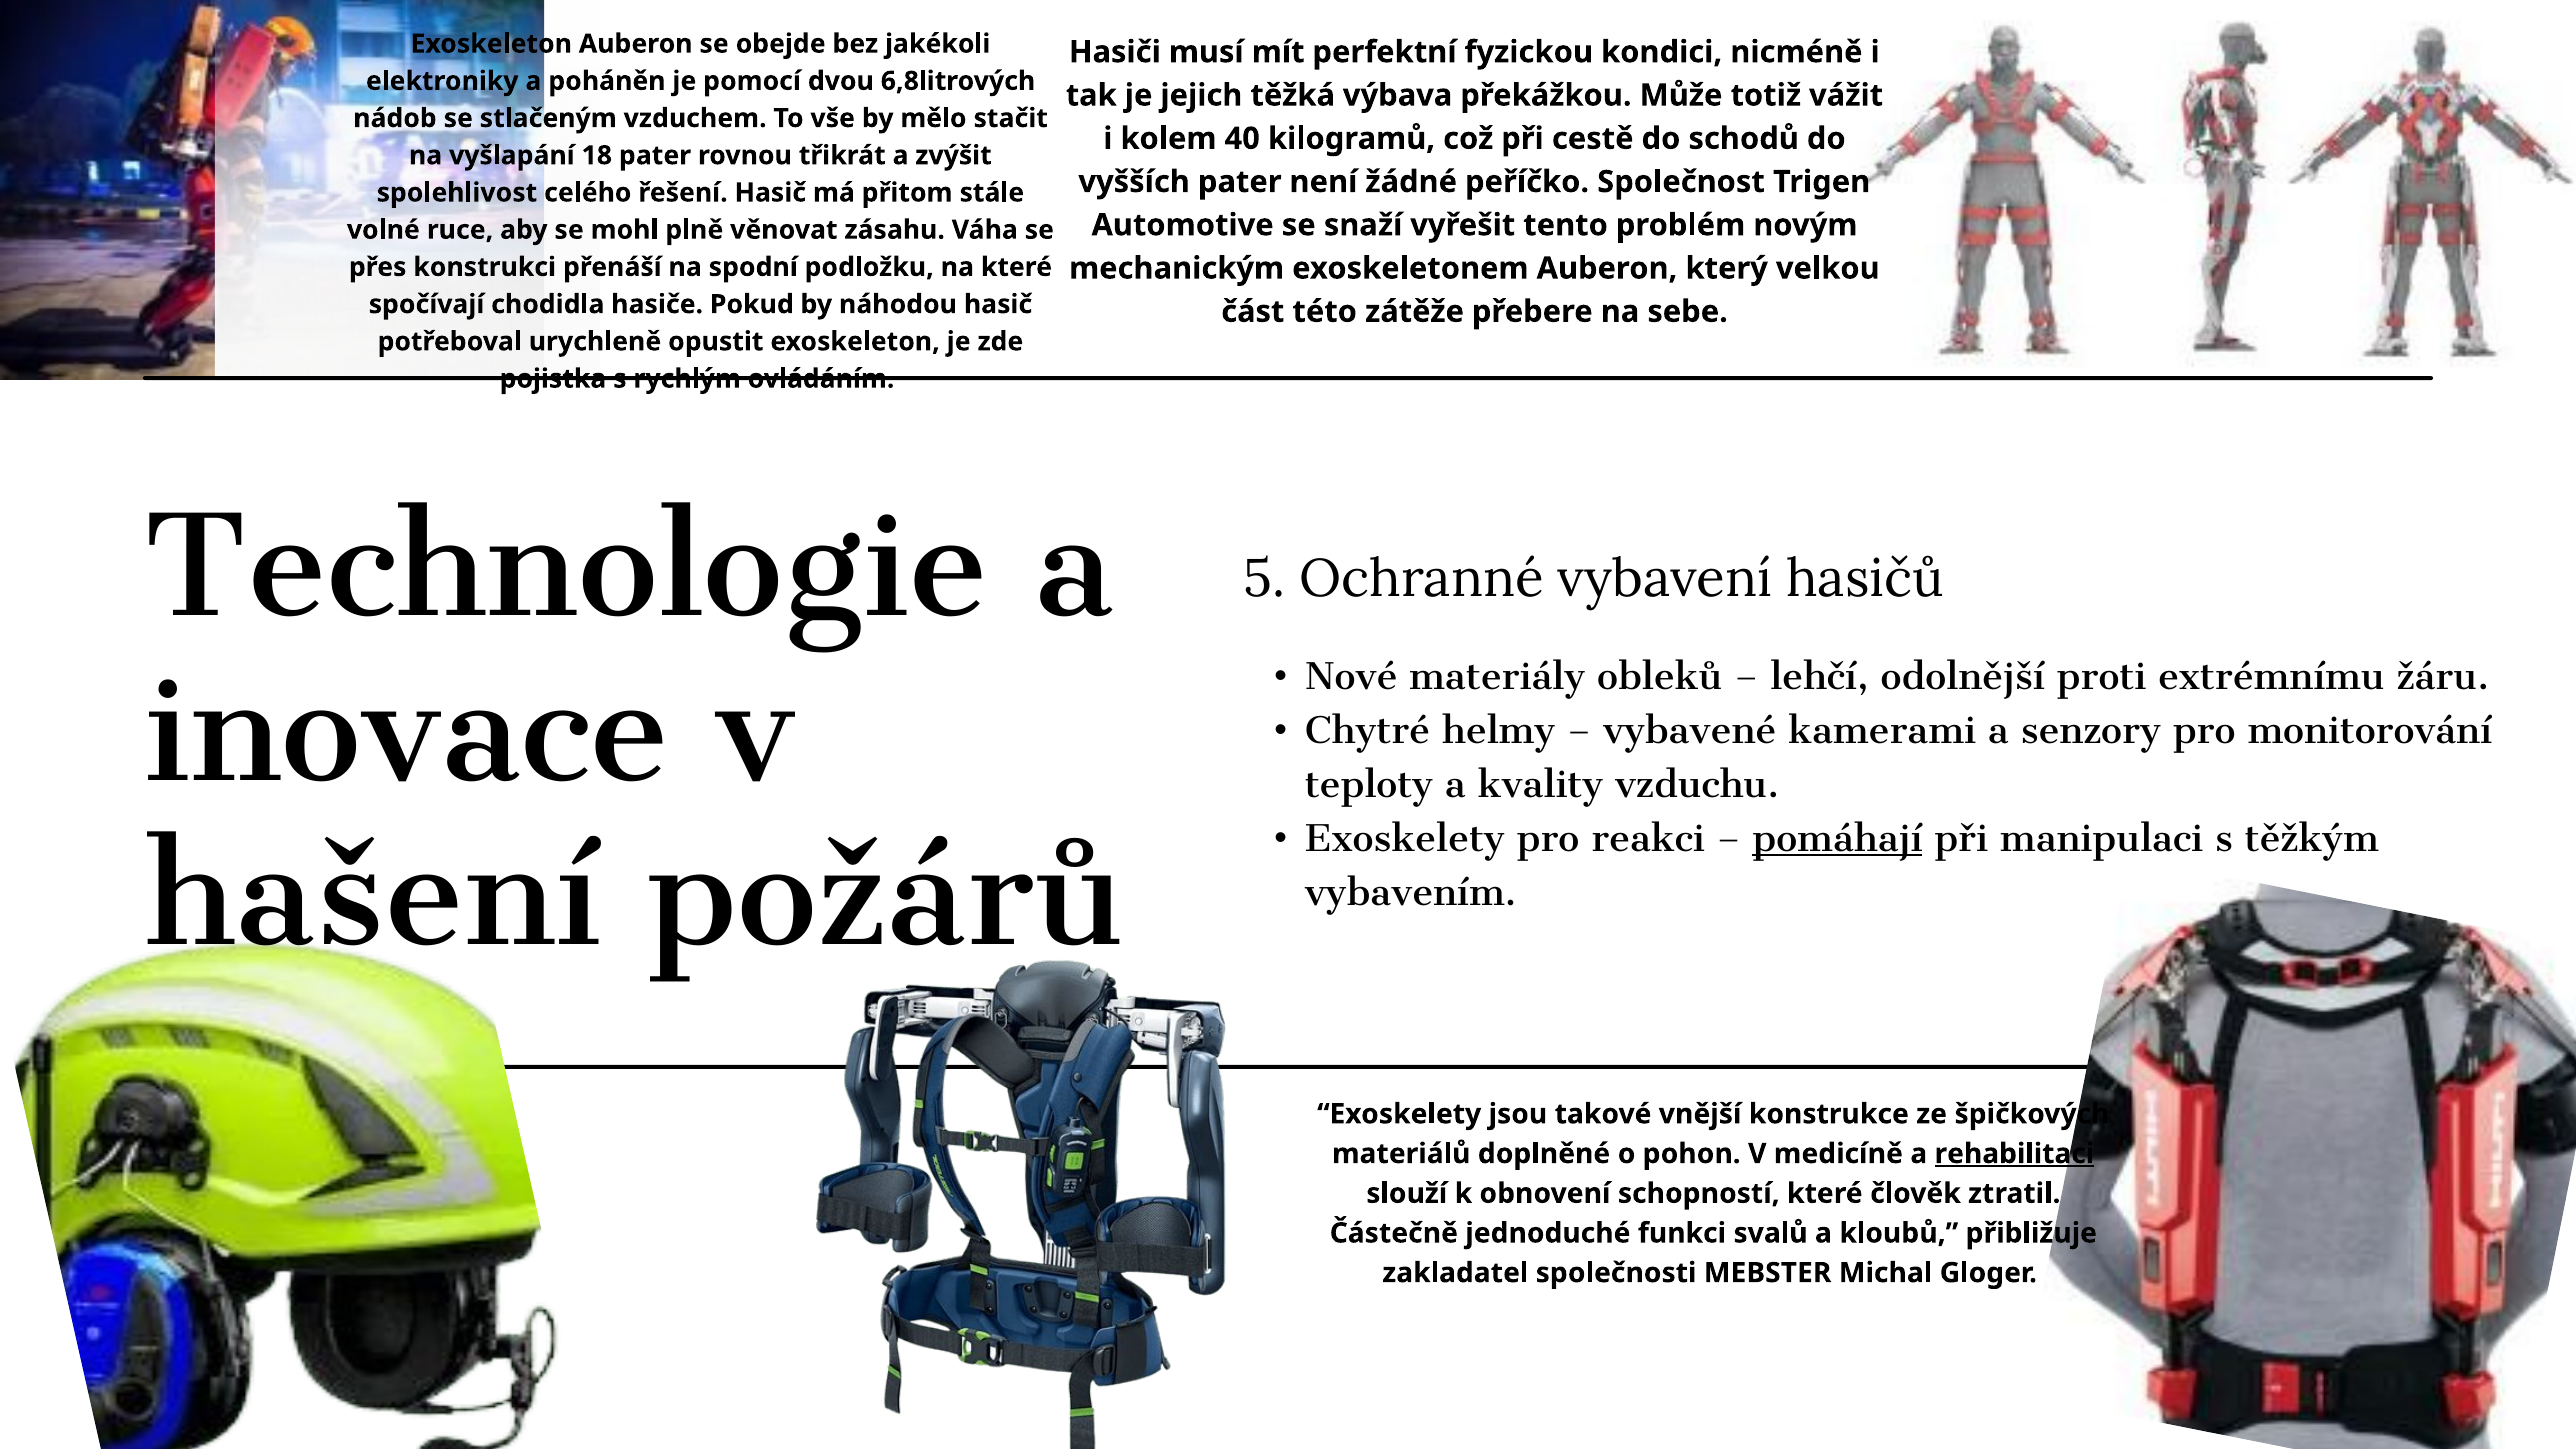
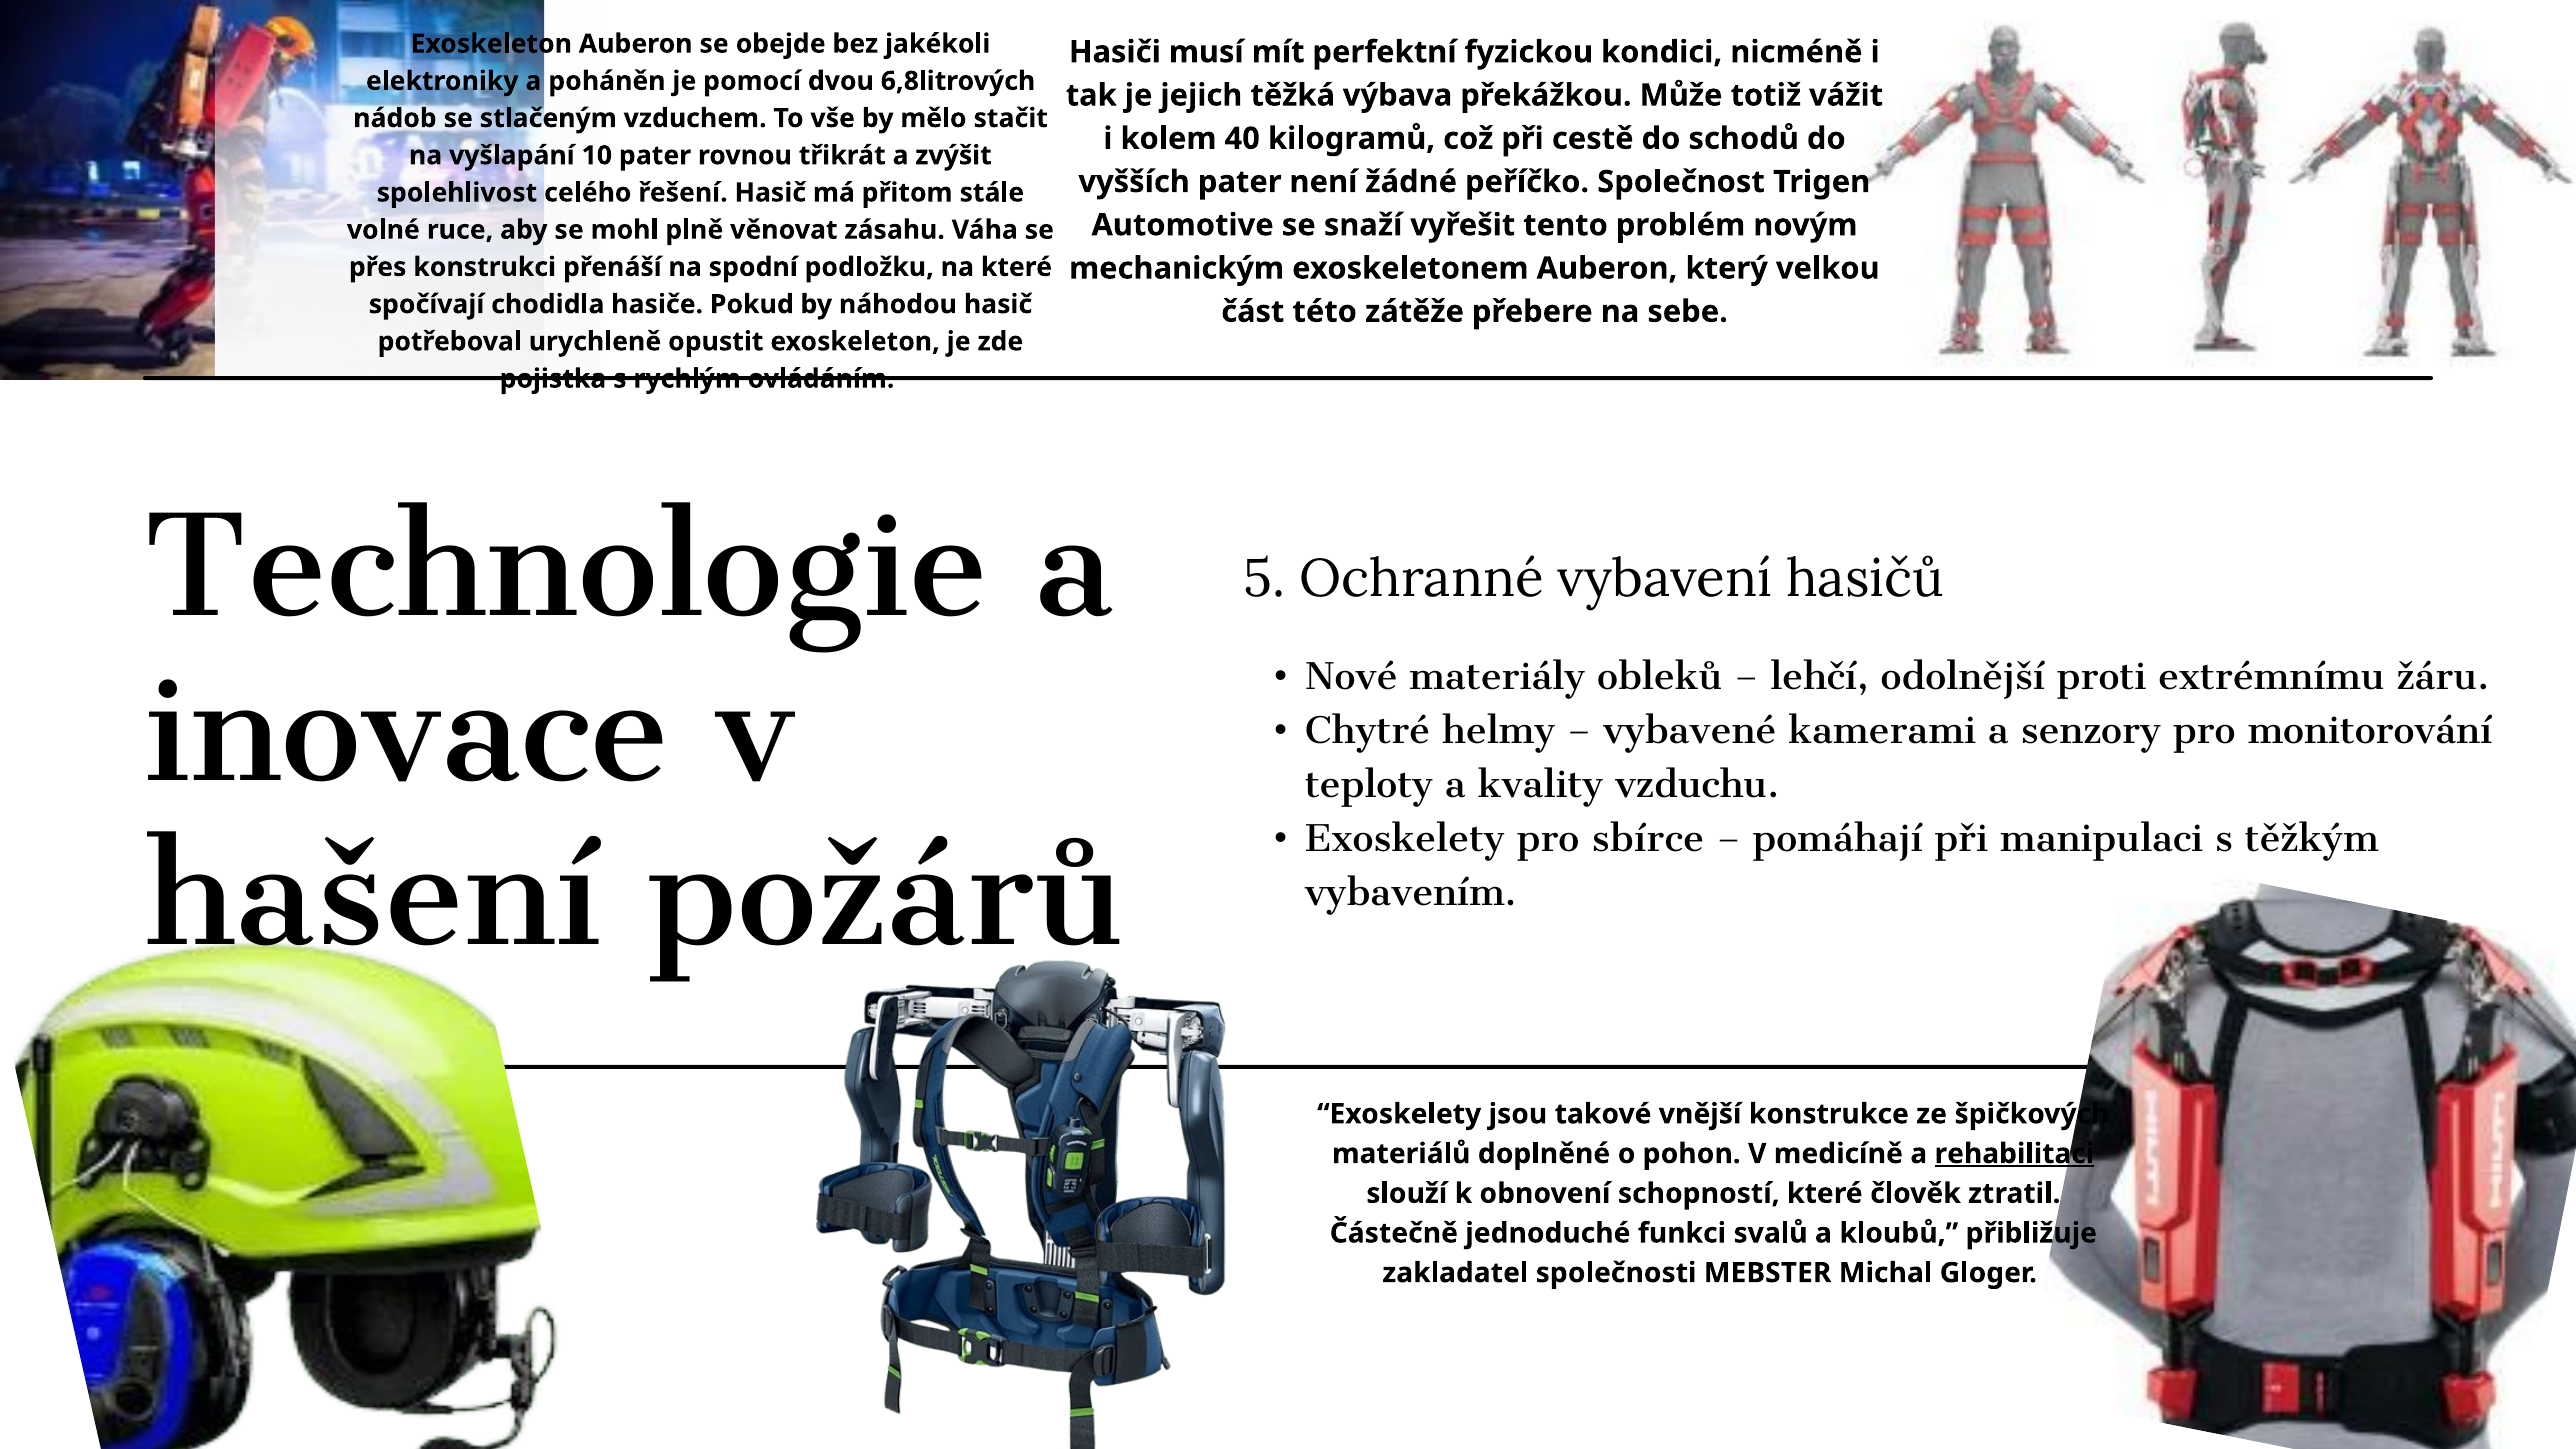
18: 18 -> 10 (597, 155)
reakci: reakci -> sbírce (1648, 839)
pomáhají underline: present -> none (1837, 839)
